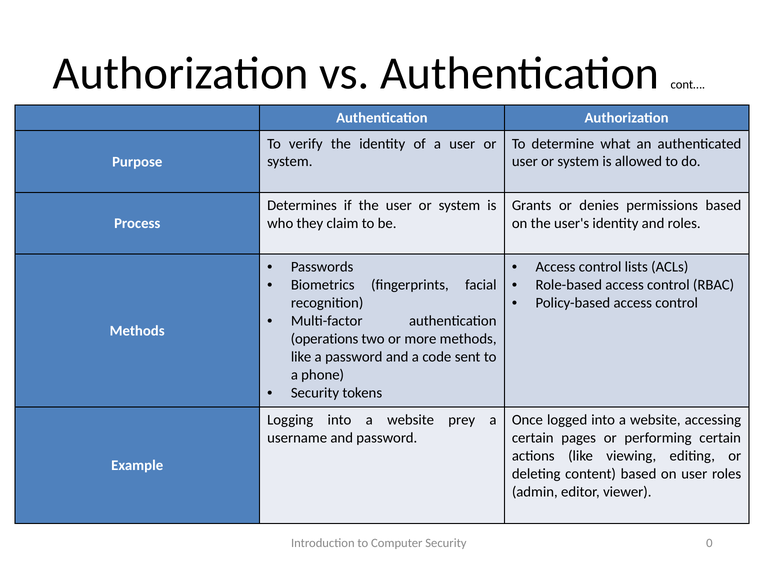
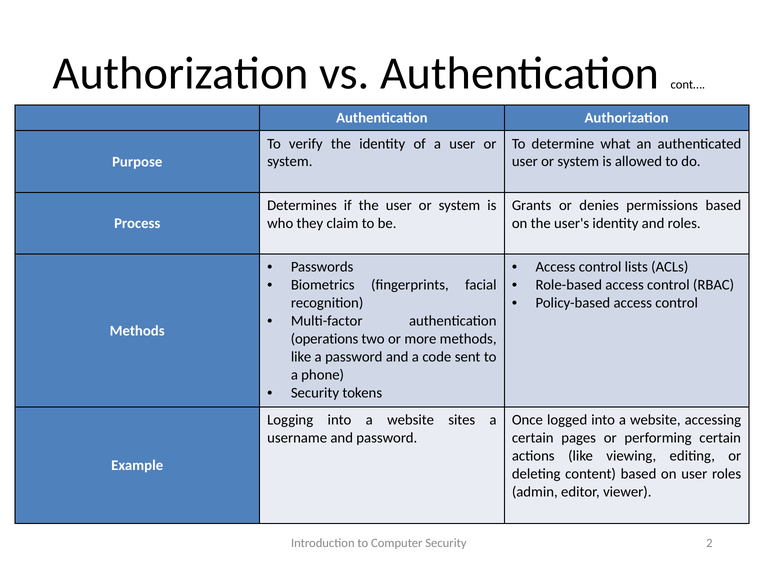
prey: prey -> sites (462, 420)
0: 0 -> 2 (709, 543)
